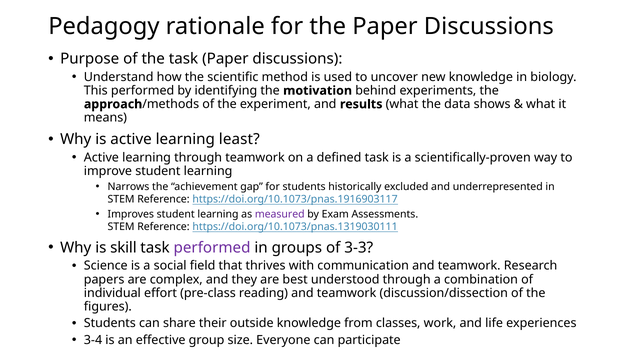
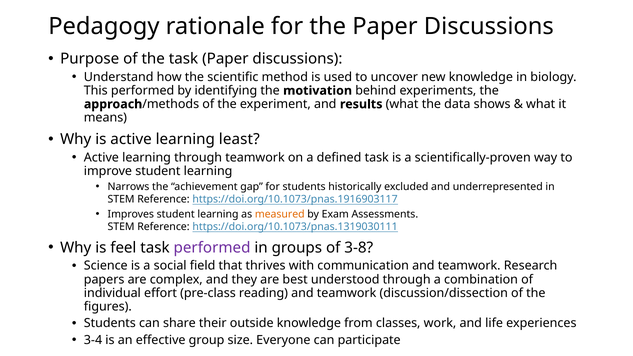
measured colour: purple -> orange (280, 214)
skill: skill -> feel (123, 248)
3-3: 3-3 -> 3-8 (359, 248)
